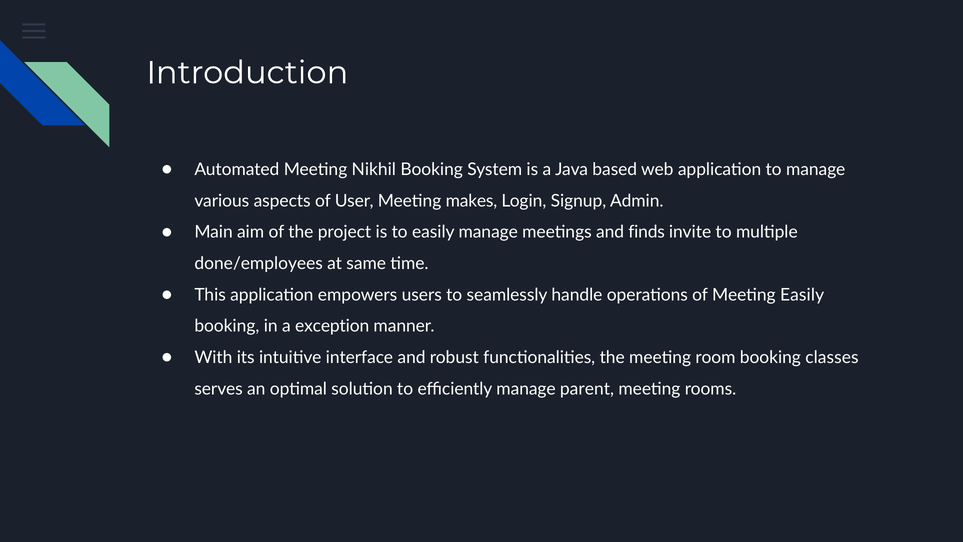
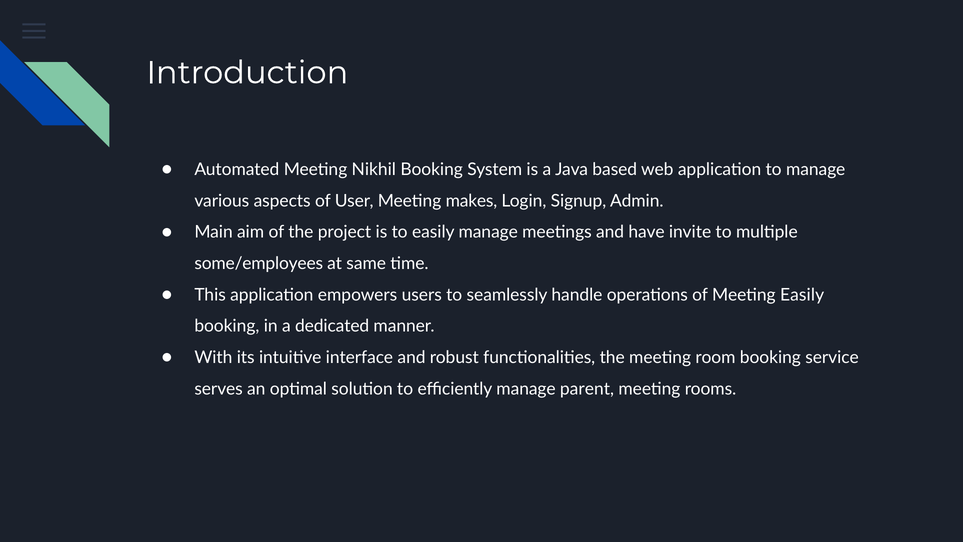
finds: finds -> have (647, 232)
done/employees: done/employees -> some/employees (259, 263)
exception: exception -> dedicated (332, 326)
classes: classes -> service (832, 357)
